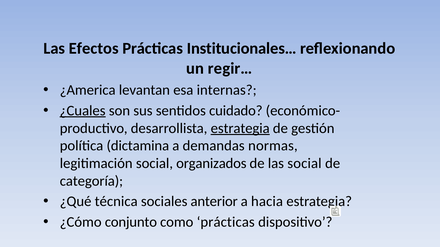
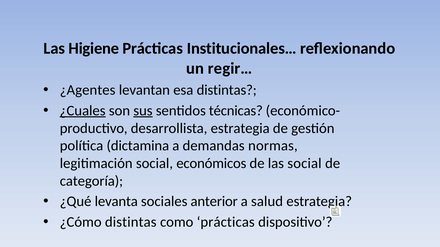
Efectos: Efectos -> Higiene (94, 49)
¿America: ¿America -> ¿Agentes (88, 90)
esa internas: internas -> distintas (227, 90)
sus underline: none -> present (143, 111)
cuidado: cuidado -> técnicas (236, 111)
estrategia underline: present -> none (240, 128)
organizados: organizados -> económicos (211, 164)
técnica: técnica -> levanta (116, 202)
hacia: hacia -> salud (267, 202)
¿Cómo conjunto: conjunto -> distintas (131, 222)
